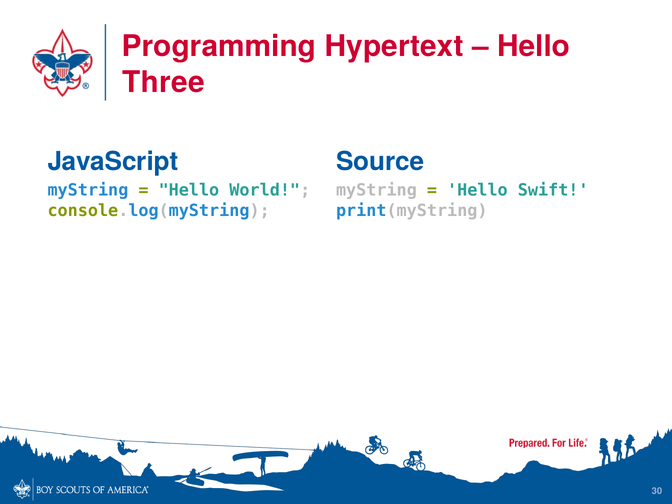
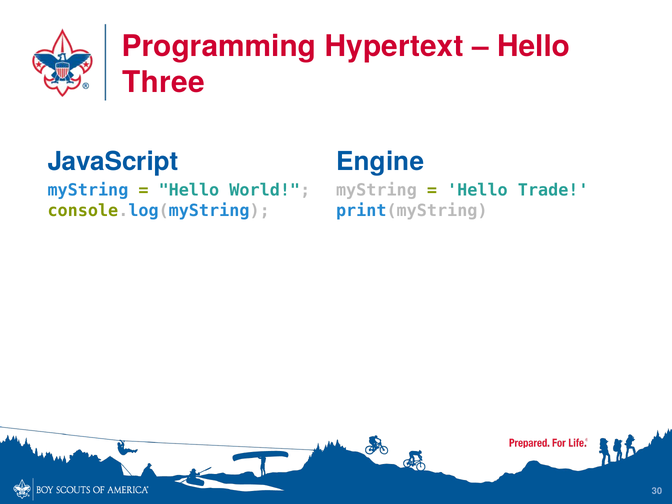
Source: Source -> Engine (380, 162)
Swift: Swift -> Trade (553, 190)
